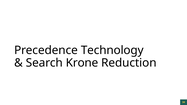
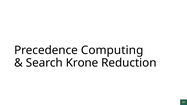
Technology: Technology -> Computing (112, 50)
